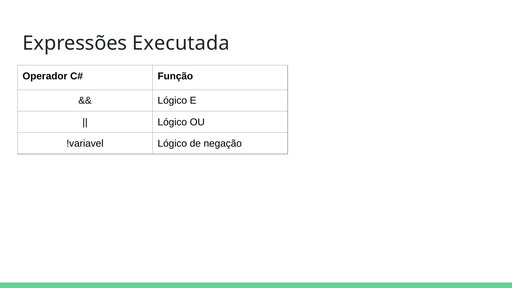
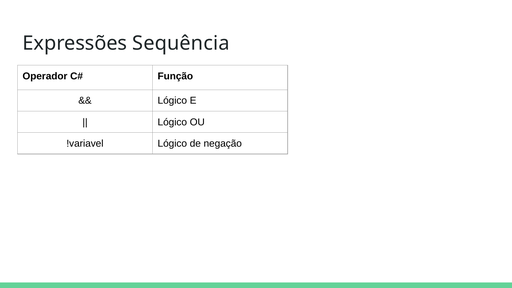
Executada: Executada -> Sequência (181, 43)
